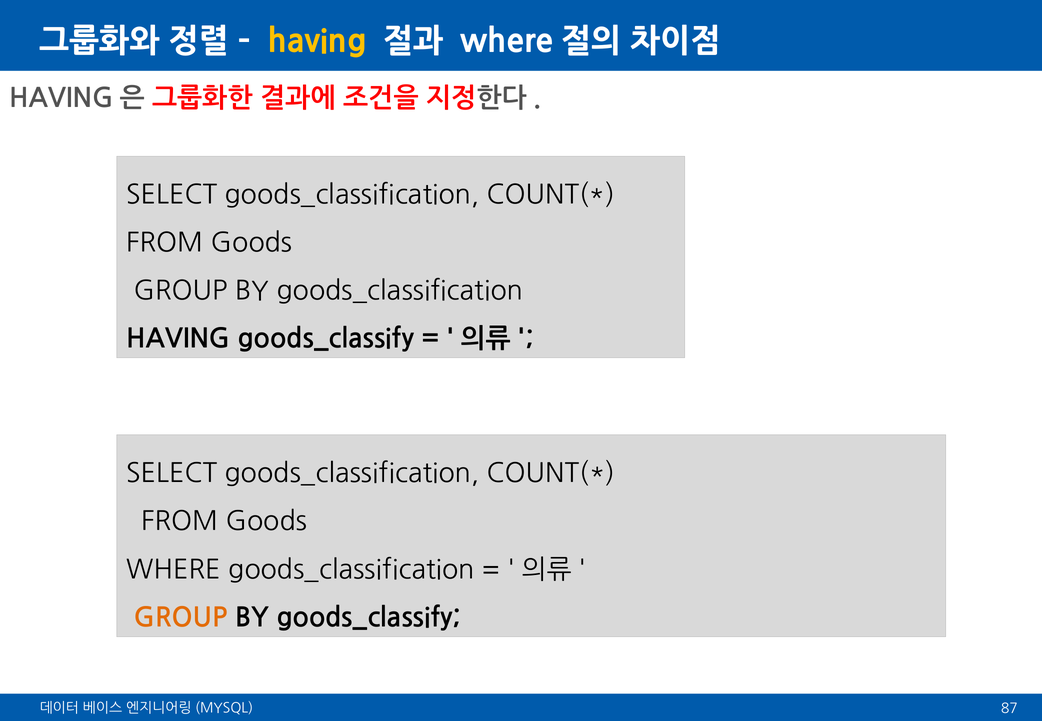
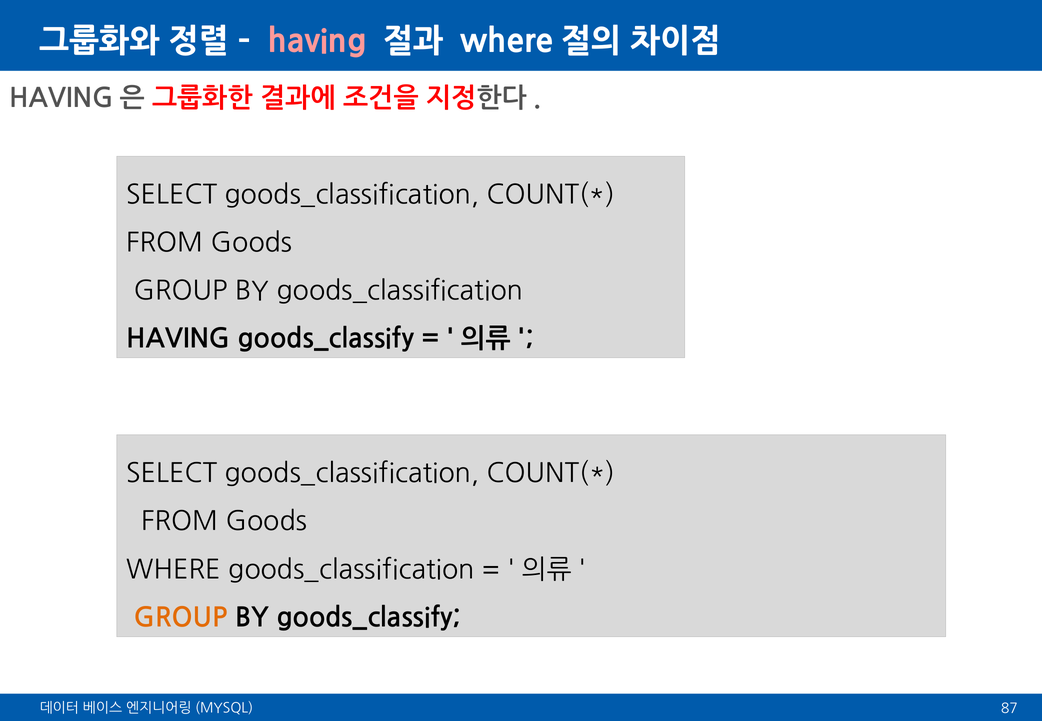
having colour: yellow -> pink (317, 42)
